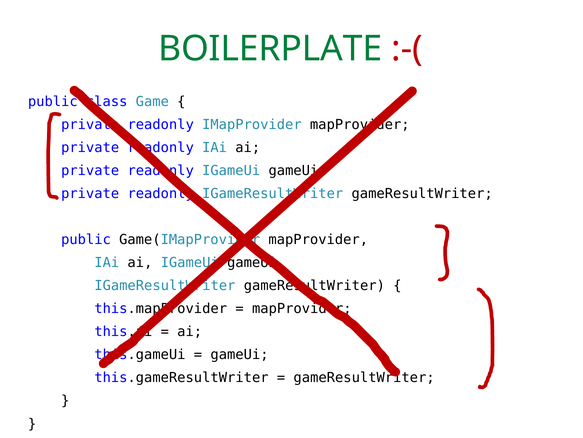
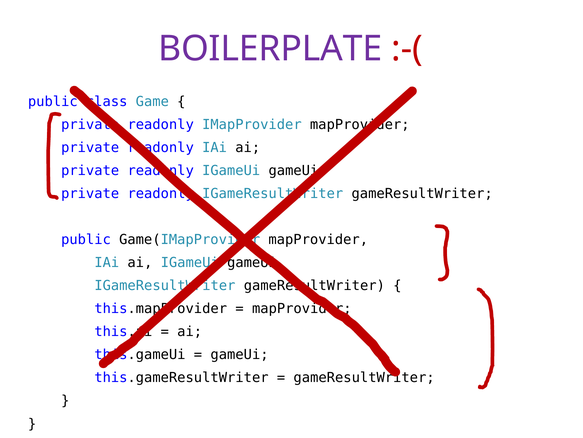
BOILERPLATE colour: green -> purple (270, 49)
